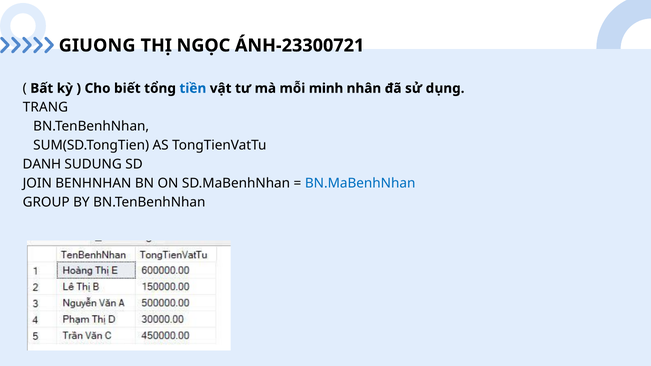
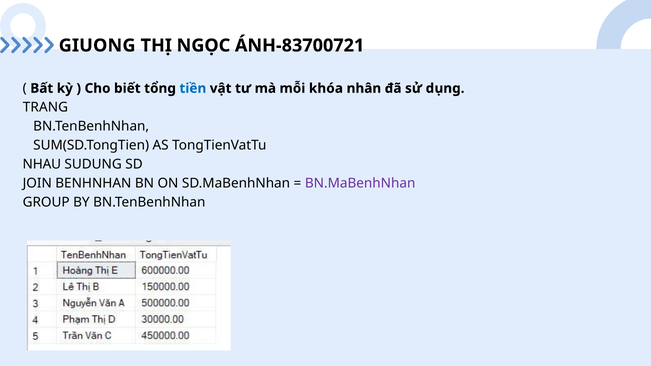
ÁNH-23300721: ÁNH-23300721 -> ÁNH-83700721 (300, 46)
minh: minh -> khóa (326, 88)
DANH: DANH -> NHAU (42, 164)
BN.MaBenhNhan colour: blue -> purple (360, 183)
